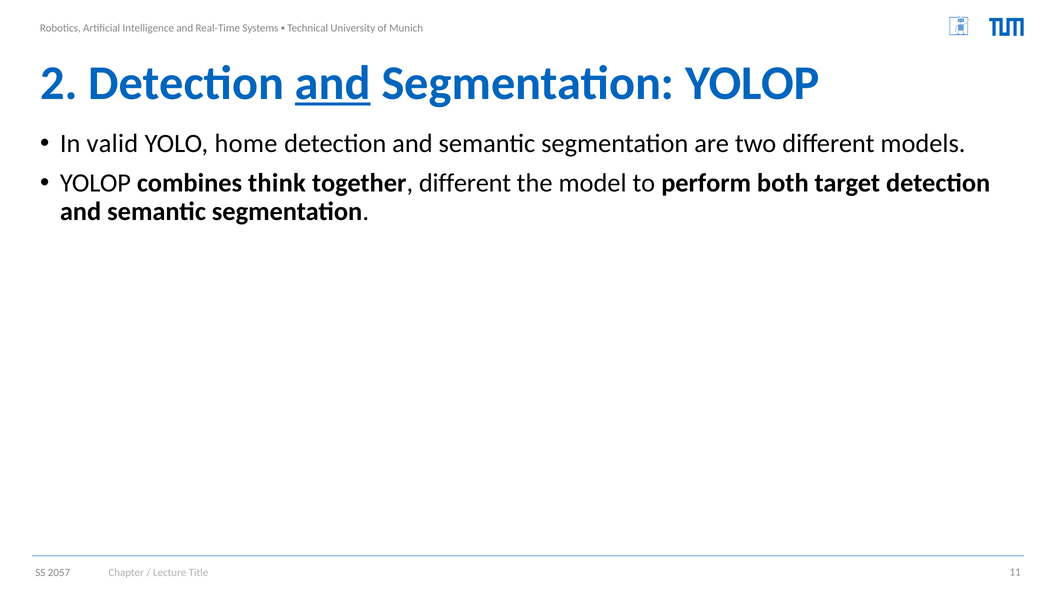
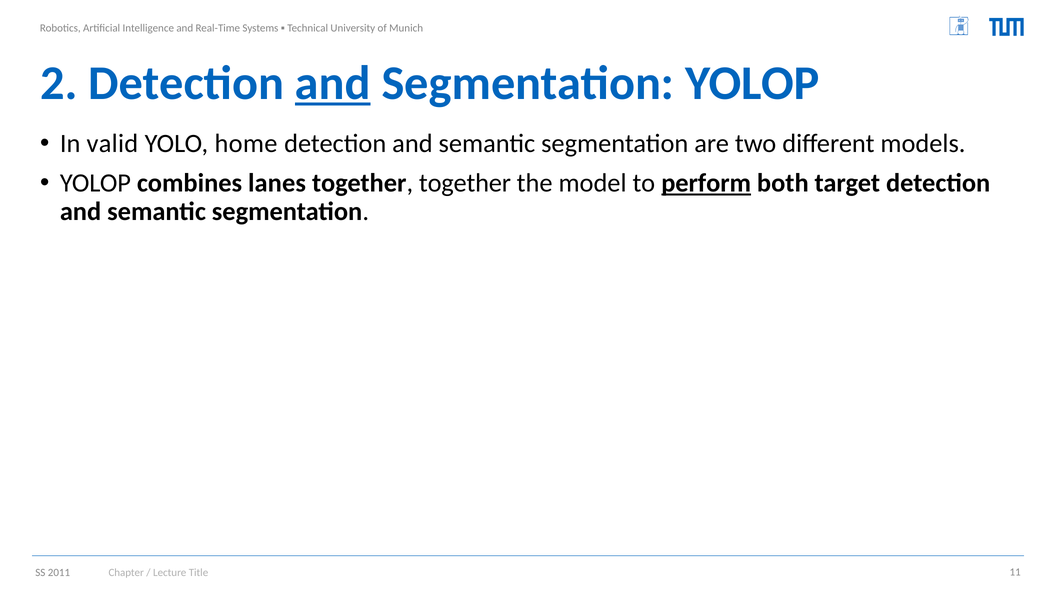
think: think -> lanes (277, 183)
together different: different -> together (465, 183)
perform underline: none -> present (706, 183)
2057: 2057 -> 2011 (59, 573)
